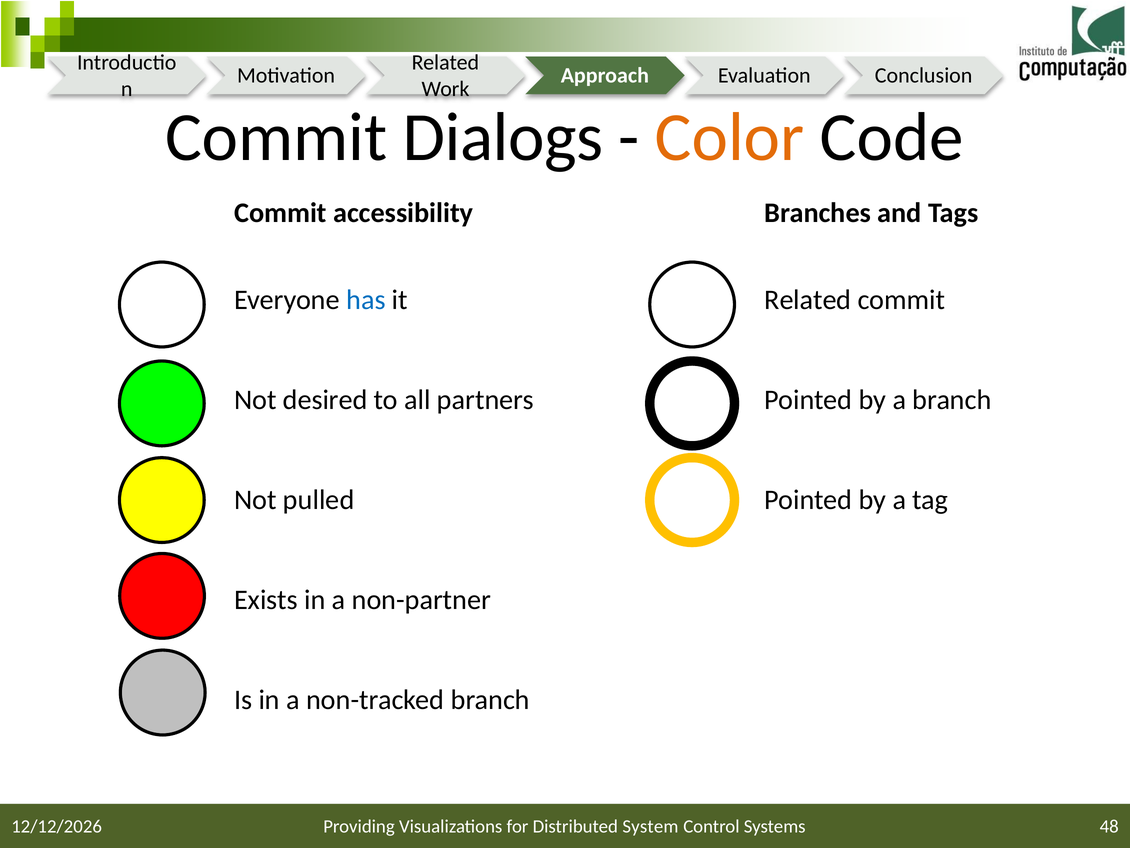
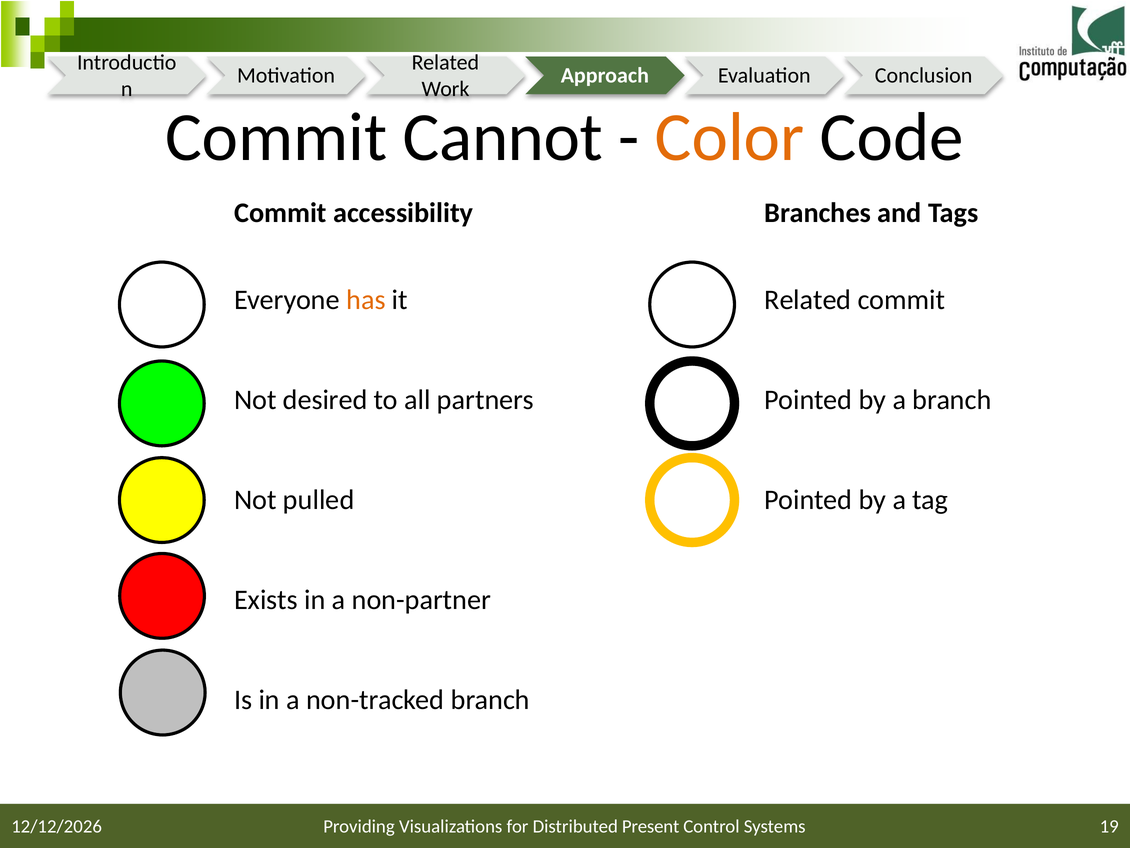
Dialogs: Dialogs -> Cannot (503, 137)
has colour: blue -> orange (366, 300)
System: System -> Present (651, 826)
48: 48 -> 19 (1109, 826)
